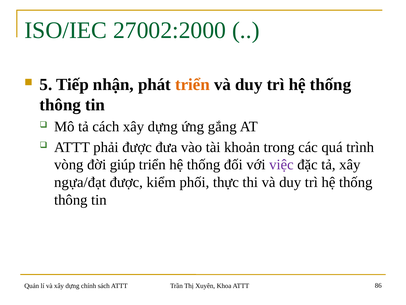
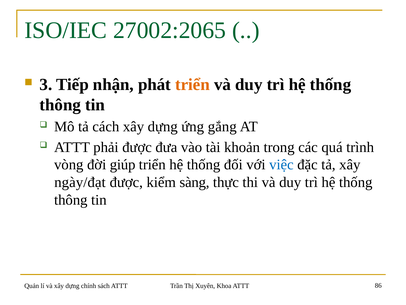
27002:2000: 27002:2000 -> 27002:2065 (170, 30)
5: 5 -> 3 (46, 84)
việc colour: purple -> blue (281, 165)
ngựa/đạt: ngựa/đạt -> ngày/đạt (80, 182)
phối: phối -> sàng (195, 182)
